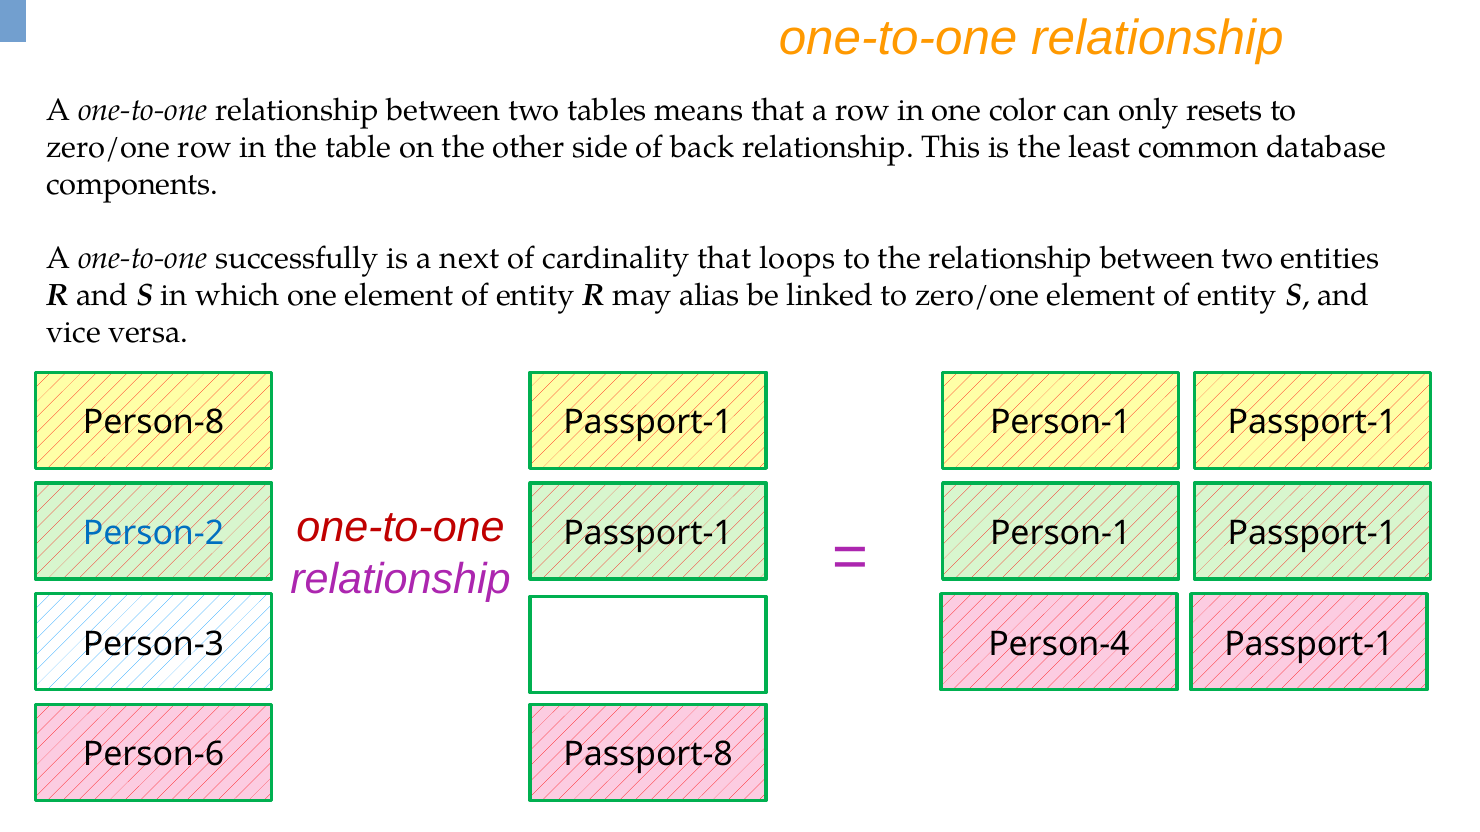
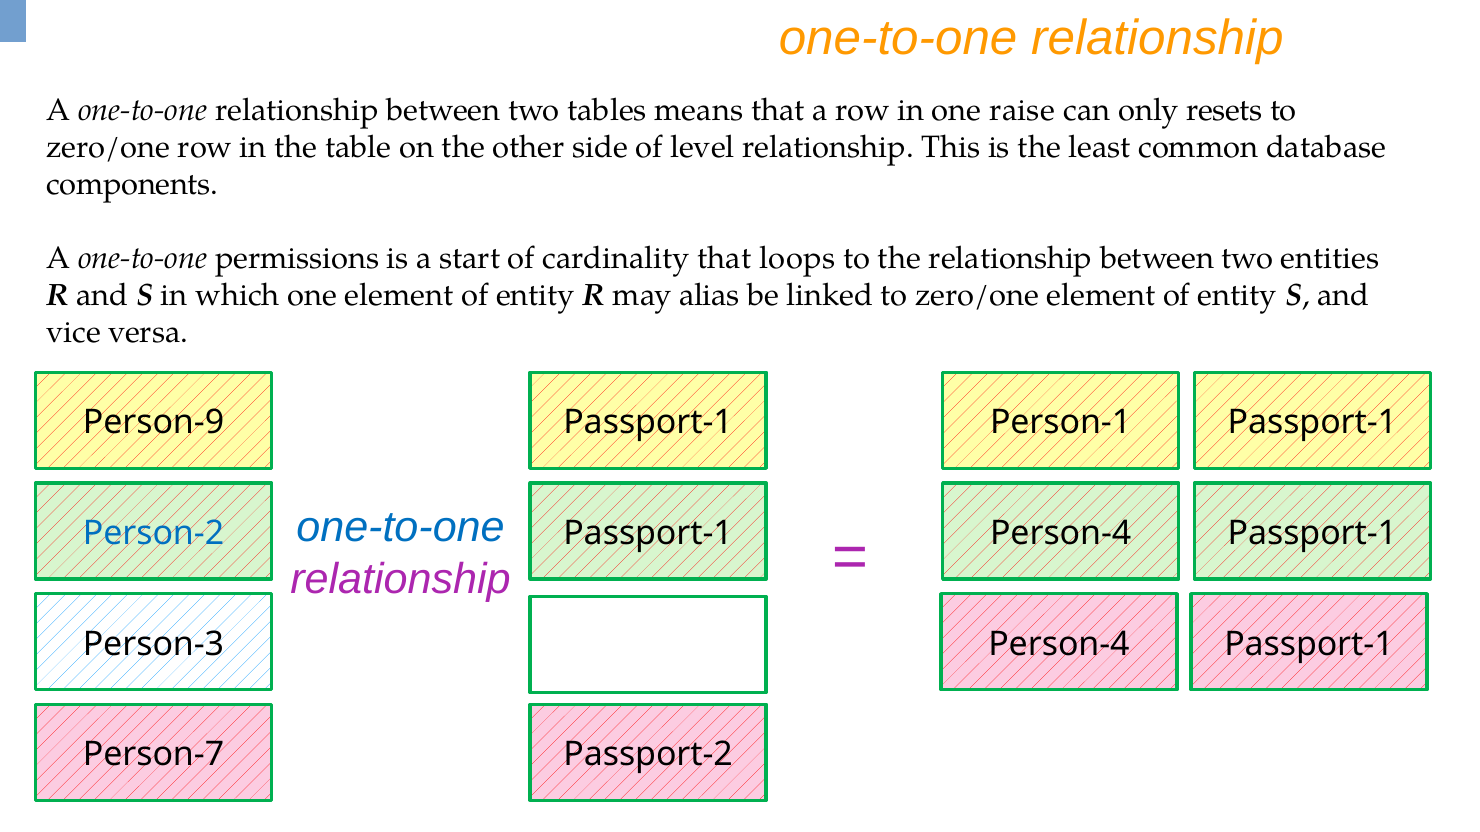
color: color -> raise (1022, 110)
back: back -> level (703, 147)
successfully: successfully -> permissions (297, 259)
next: next -> start (470, 259)
Person-8: Person-8 -> Person-9 (154, 423)
one-to-one colour: red -> blue (401, 528)
Person-1: Person-1 -> Person-4 (1061, 534)
Person-6: Person-6 -> Person-7 (154, 755)
Passport-8: Passport-8 -> Passport-2 (648, 755)
